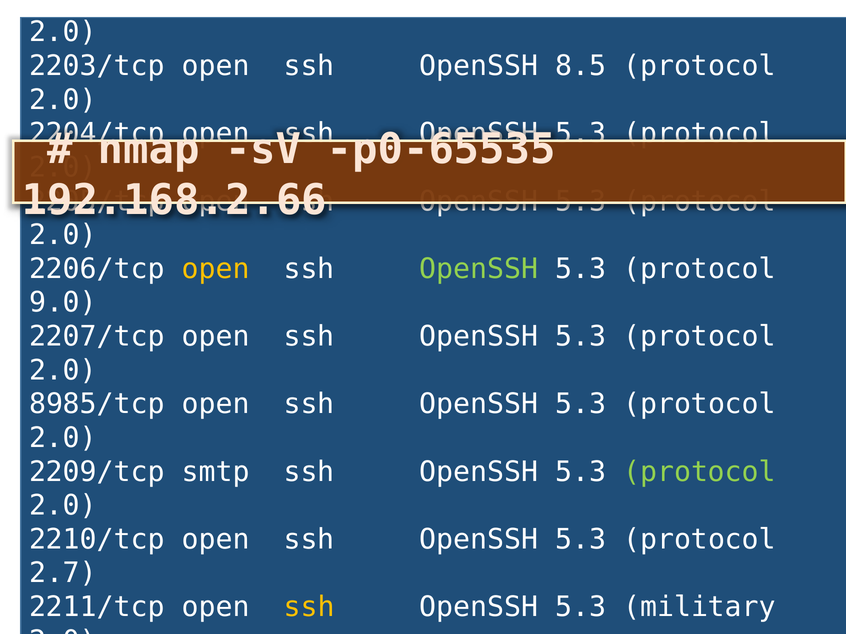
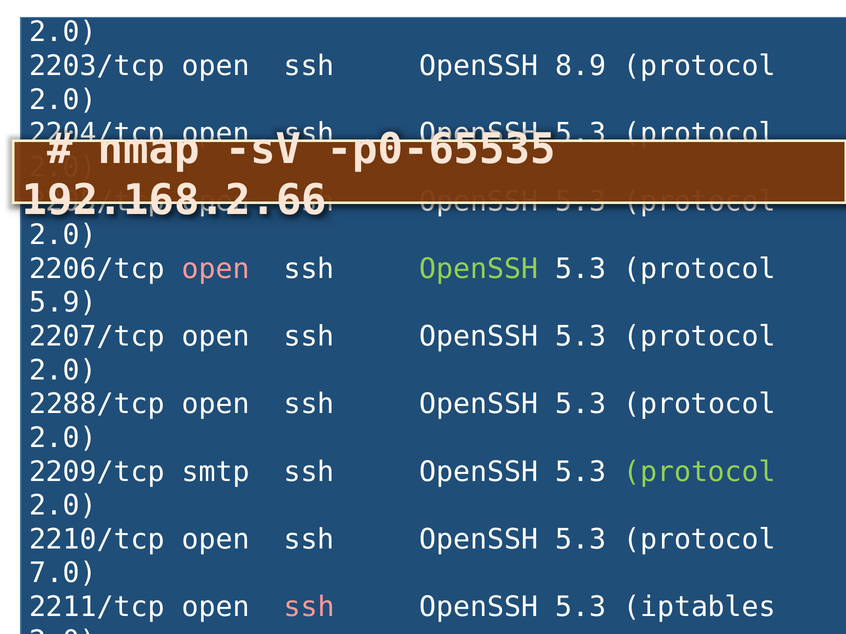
8.5: 8.5 -> 8.9 (581, 66)
open colour: yellow -> pink (216, 269)
9.0: 9.0 -> 5.9 (63, 303)
8985/tcp: 8985/tcp -> 2288/tcp (97, 404)
2.7: 2.7 -> 7.0 (63, 574)
ssh colour: yellow -> pink (309, 607)
military: military -> iptables (700, 607)
